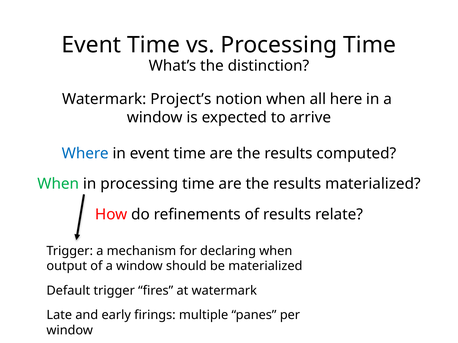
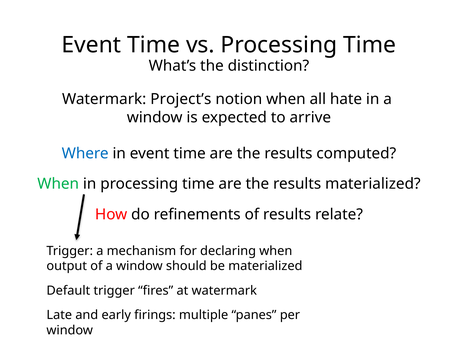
here: here -> hate (346, 99)
